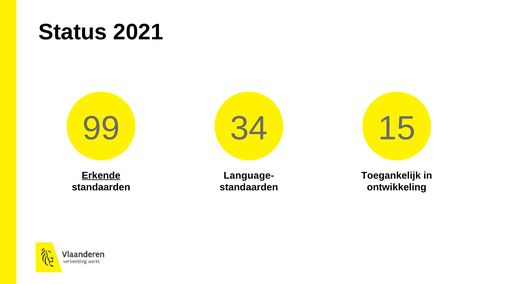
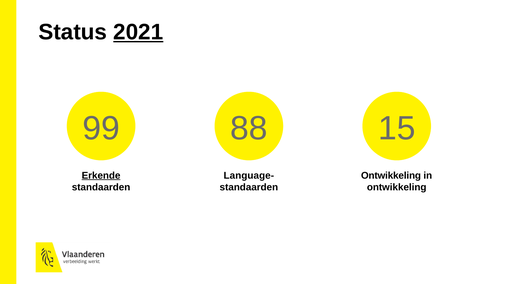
2021 underline: none -> present (138, 32)
34: 34 -> 88 (249, 128)
Toegankelijk: Toegankelijk -> Ontwikkeling (391, 176)
